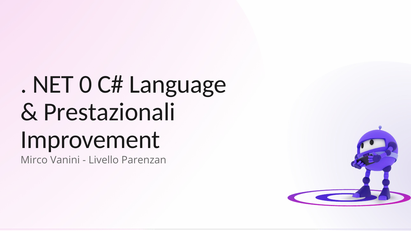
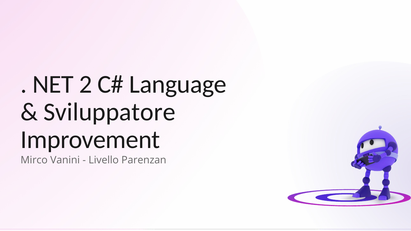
0: 0 -> 2 (86, 84)
Prestazionali: Prestazionali -> Sviluppatore (109, 112)
